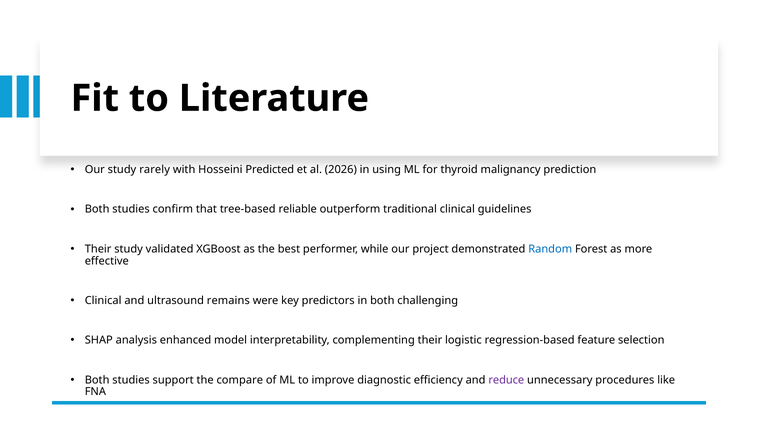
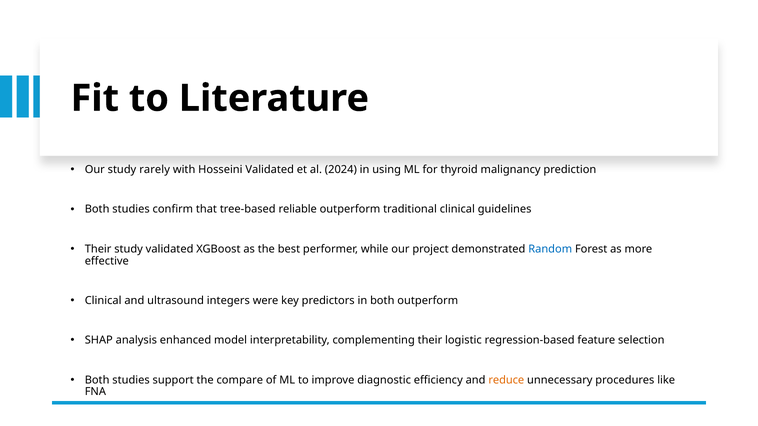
Hosseini Predicted: Predicted -> Validated (270, 170)
2026: 2026 -> 2024 (341, 170)
remains: remains -> integers (228, 301)
both challenging: challenging -> outperform (428, 301)
reduce colour: purple -> orange (506, 380)
